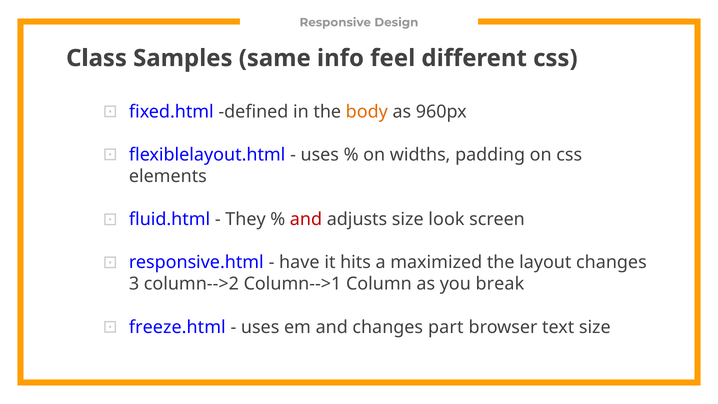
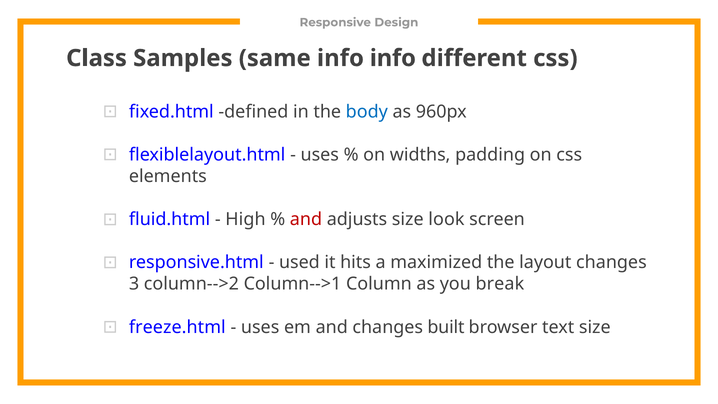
info feel: feel -> info (393, 58)
body colour: orange -> blue (367, 112)
They: They -> High (245, 219)
have: have -> used (299, 262)
part: part -> built (446, 327)
